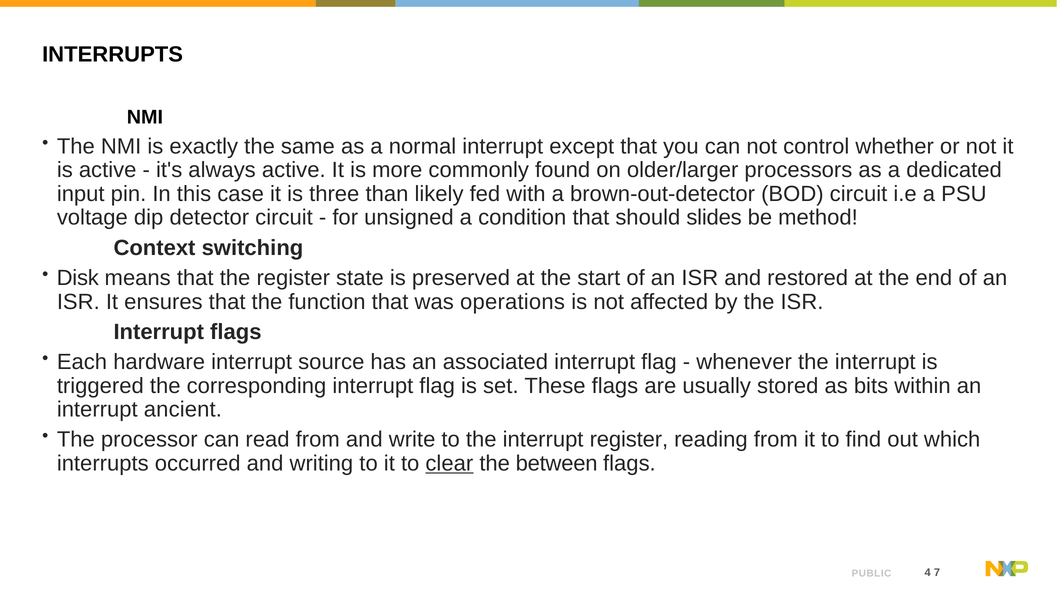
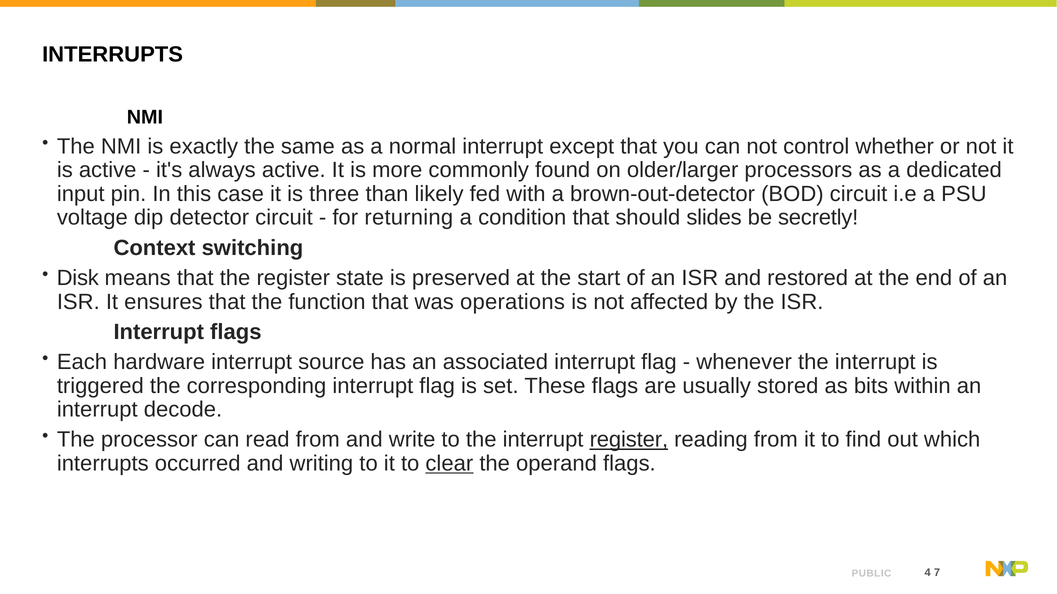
unsigned: unsigned -> returning (409, 218)
method: method -> secretly (818, 218)
ancient: ancient -> decode (183, 410)
register underline: none -> present (629, 440)
between: between -> operand (557, 464)
